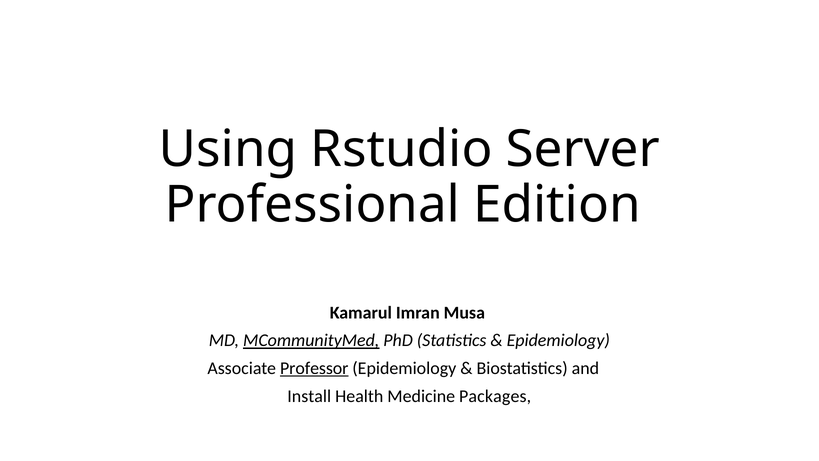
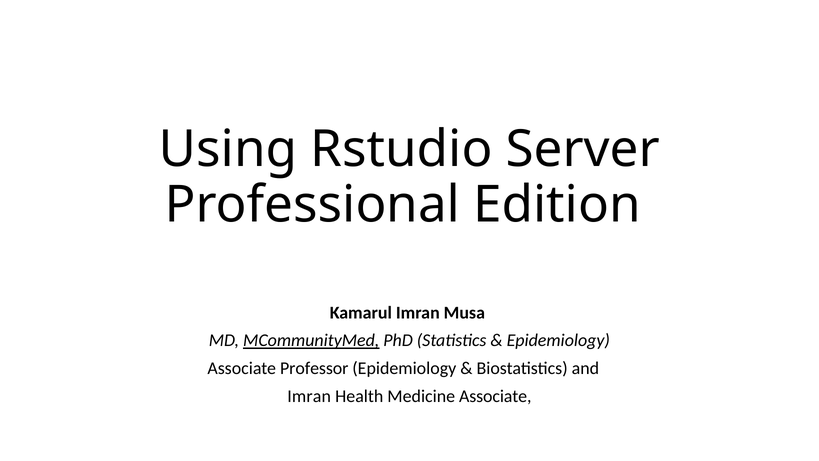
Professor underline: present -> none (314, 368)
Install: Install -> Imran (309, 396)
Medicine Packages: Packages -> Associate (495, 396)
